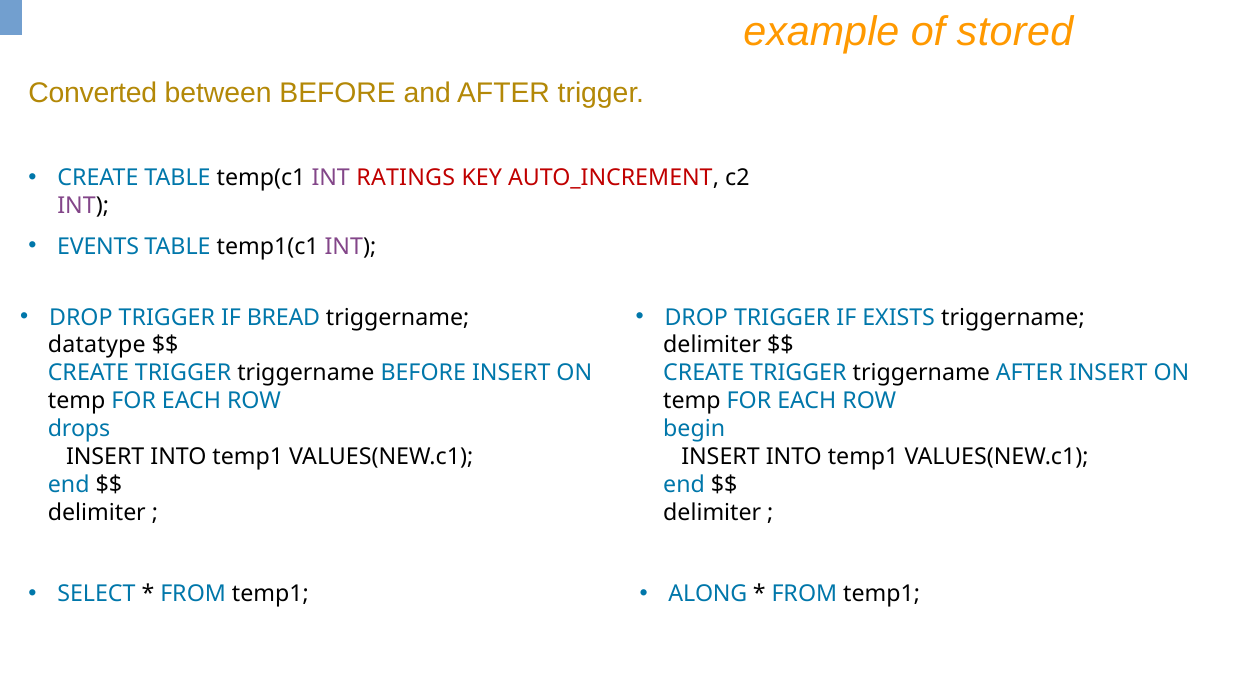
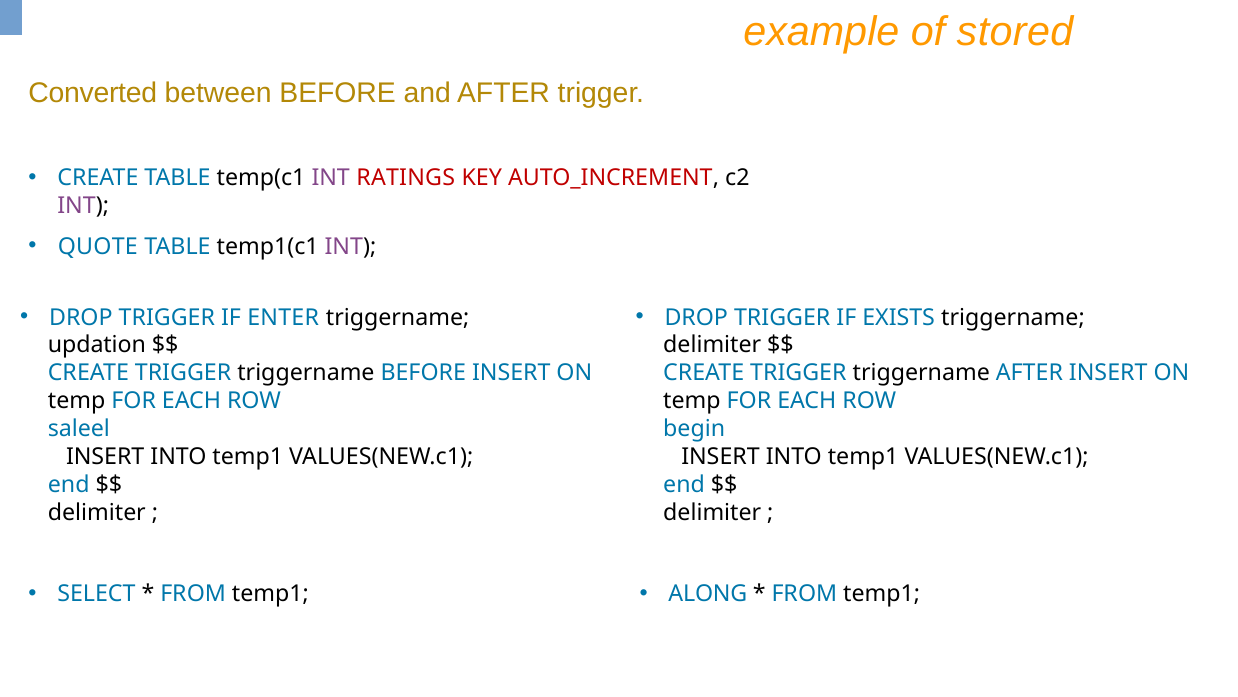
EVENTS: EVENTS -> QUOTE (98, 246)
BREAD: BREAD -> ENTER (283, 317)
datatype: datatype -> updation (97, 345)
drops: drops -> saleel (79, 429)
